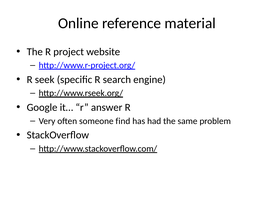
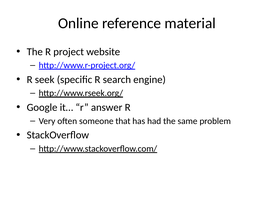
find: find -> that (123, 121)
